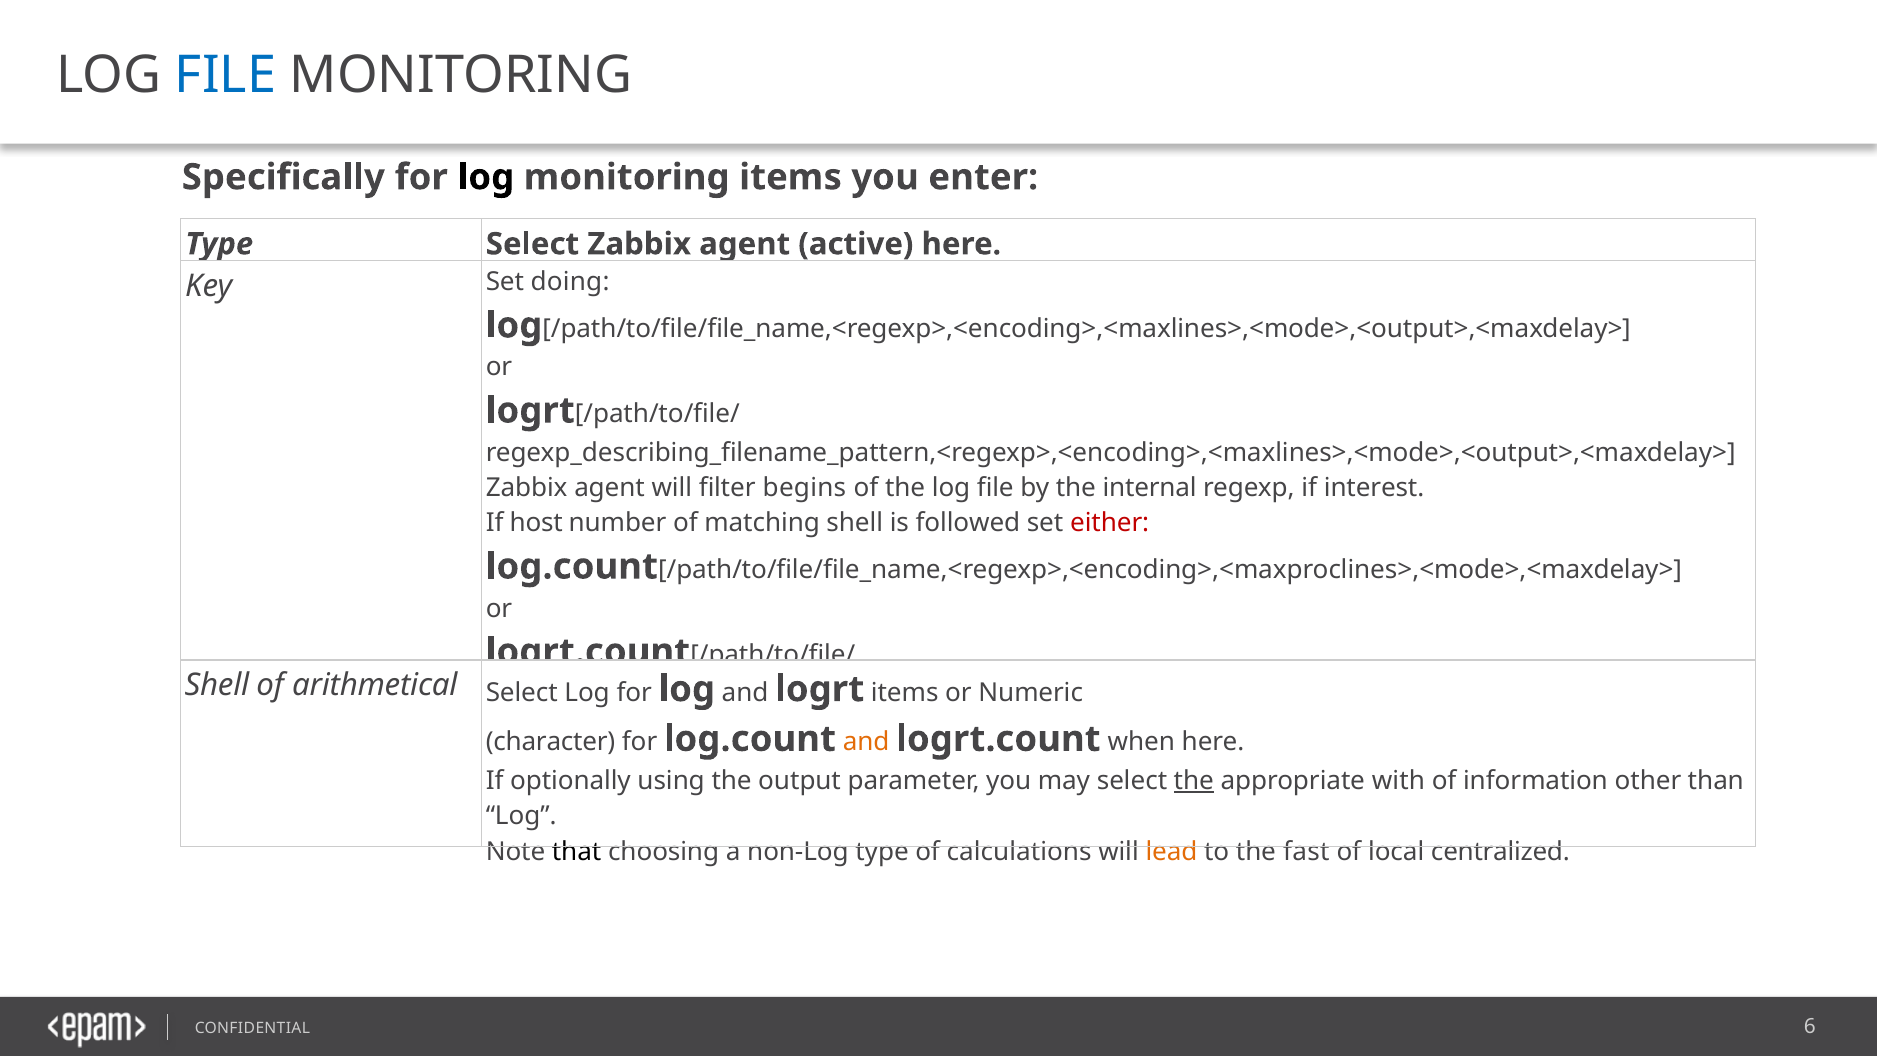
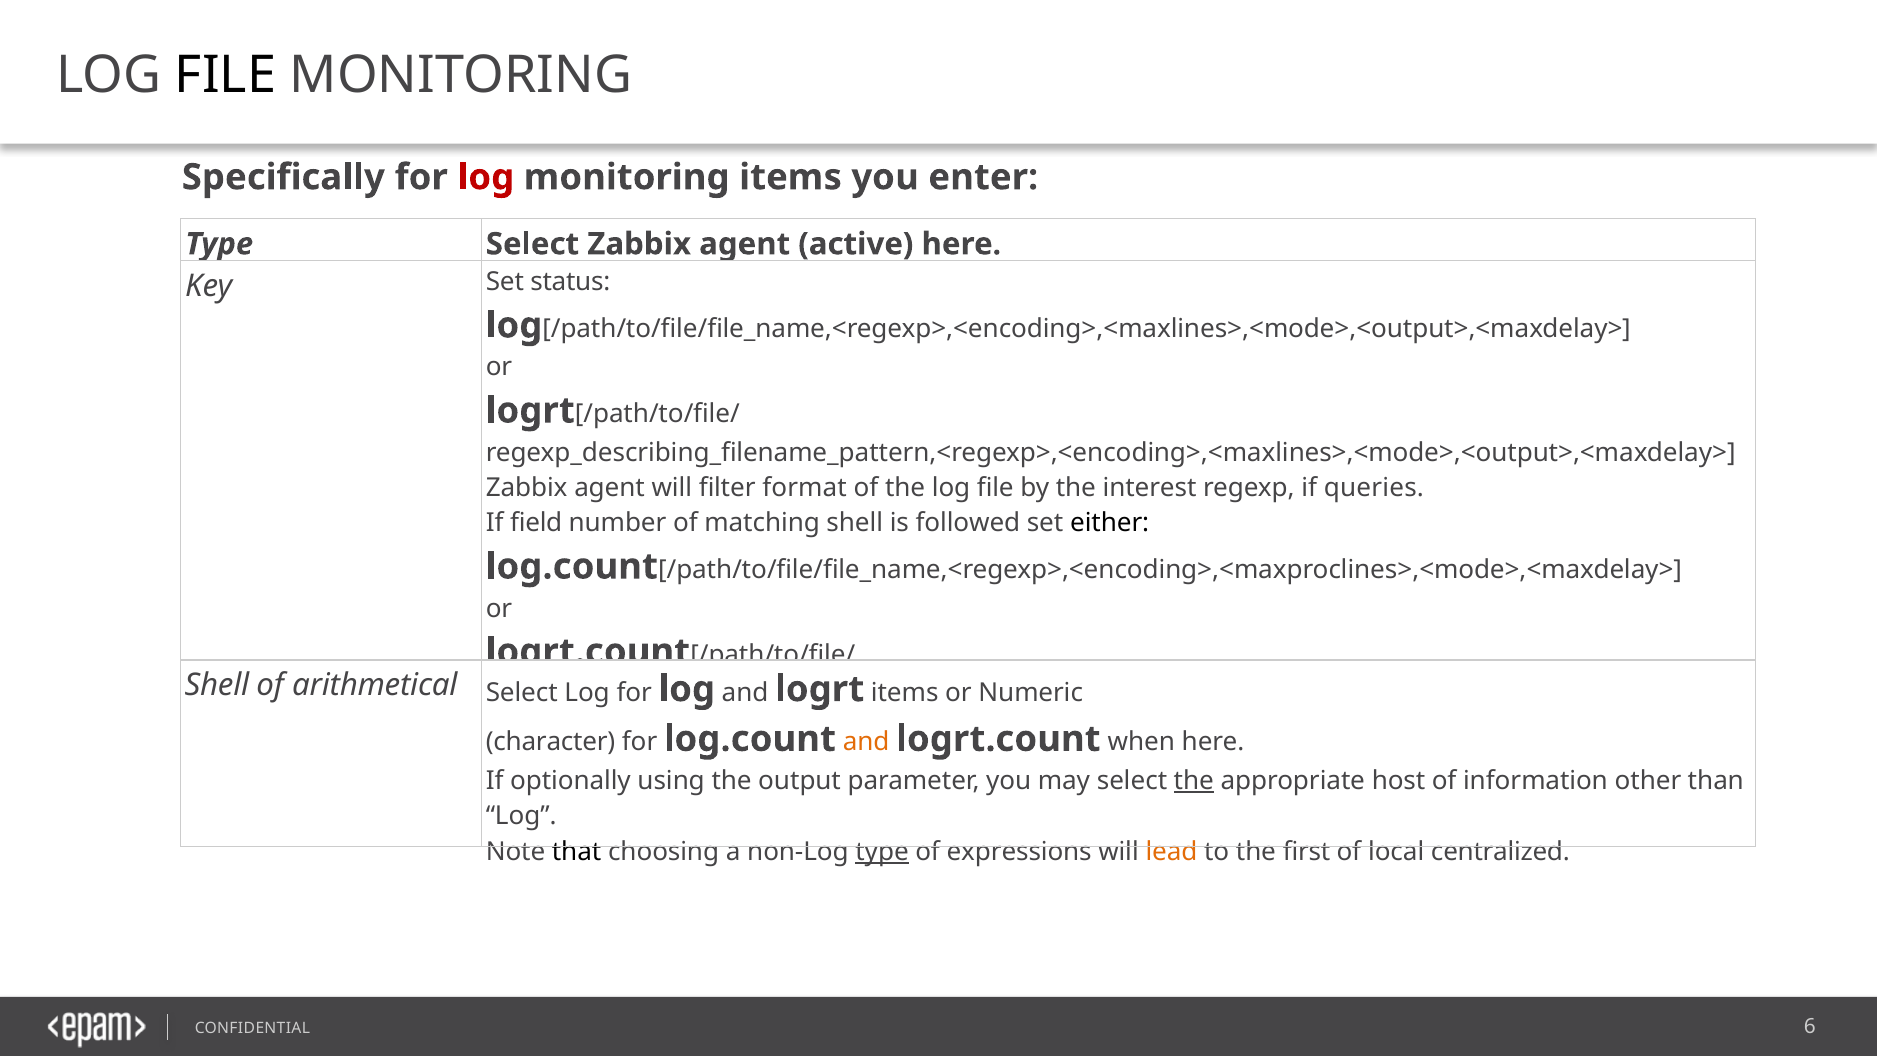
FILE colour: blue -> black (225, 75)
log colour: black -> red (486, 177)
doing: doing -> status (570, 282)
begins: begins -> format (805, 488)
internal: internal -> interest (1150, 488)
interest: interest -> queries (1374, 488)
host: host -> field (536, 523)
either colour: red -> black (1110, 523)
with: with -> host (1398, 781)
type underline: none -> present (882, 852)
calculations: calculations -> expressions (1019, 852)
fast: fast -> first (1307, 852)
